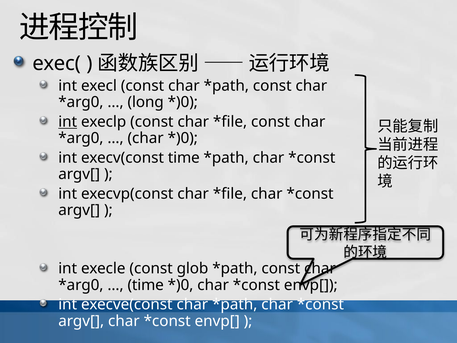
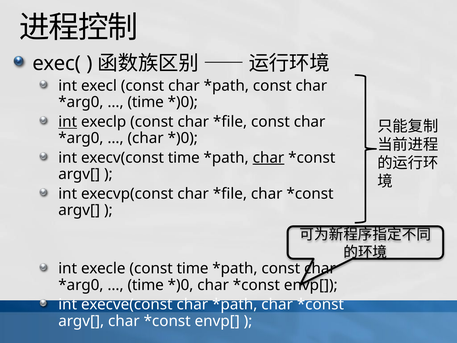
long: long -> time (146, 102)
char underline: none -> present (268, 158)
const glob: glob -> time (193, 268)
